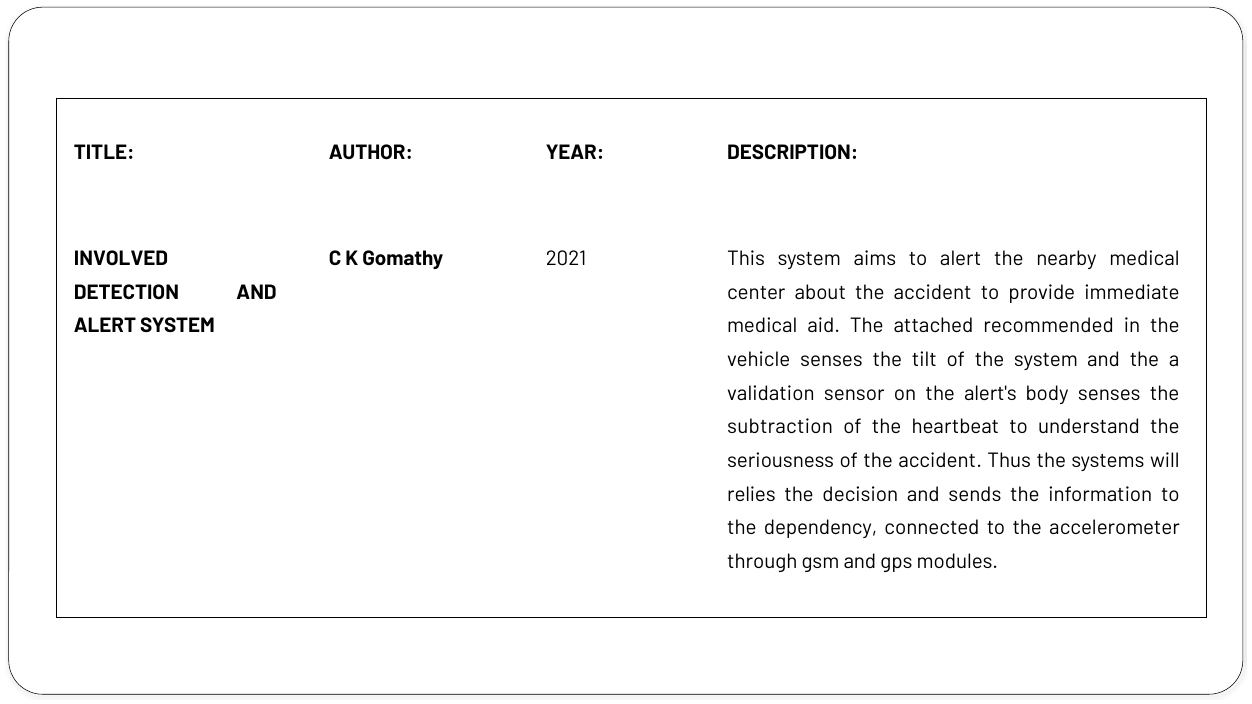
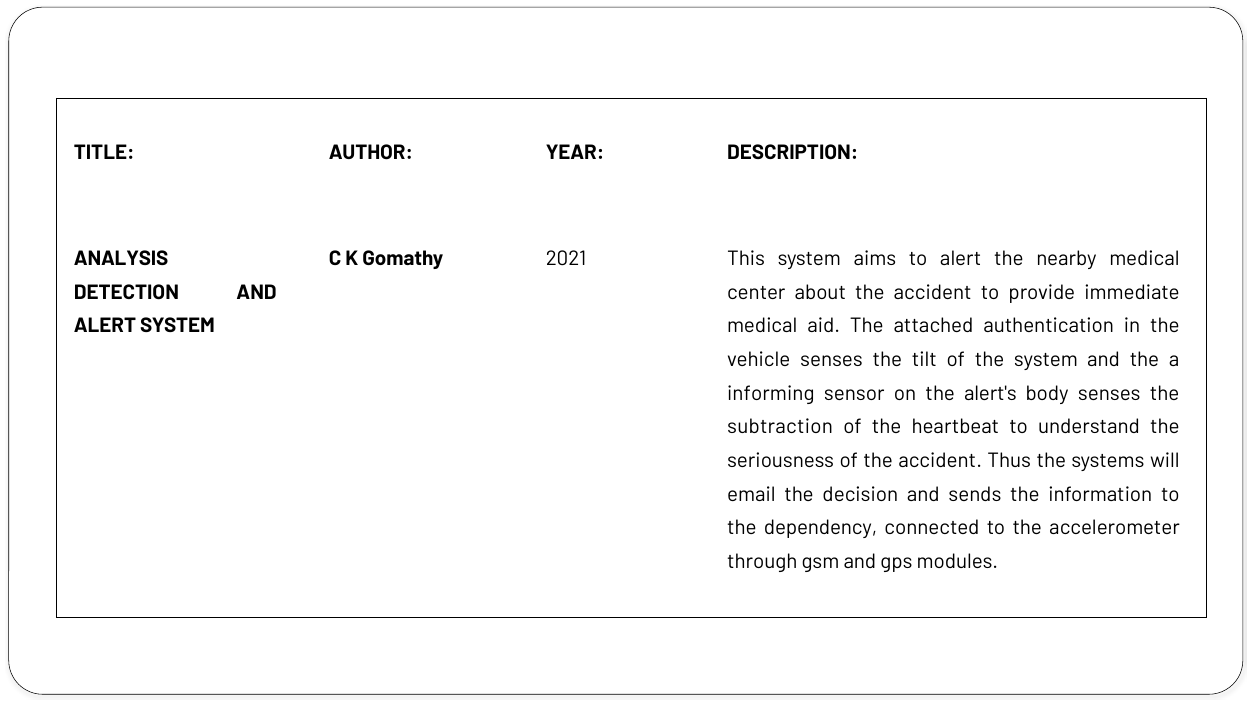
INVOLVED: INVOLVED -> ANALYSIS (121, 259)
recommended: recommended -> authentication (1049, 326)
validation: validation -> informing (771, 393)
relies: relies -> email (751, 495)
